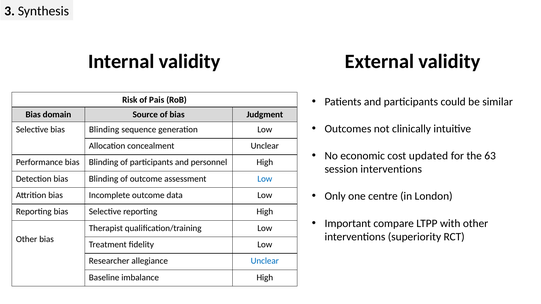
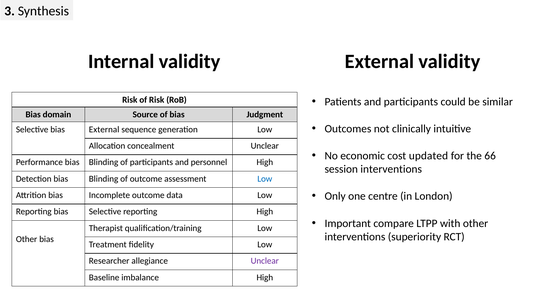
of Pais: Pais -> Risk (157, 100)
Selective bias Blinding: Blinding -> External (104, 130)
63: 63 -> 66 (490, 156)
Unclear colour: blue -> purple (265, 261)
